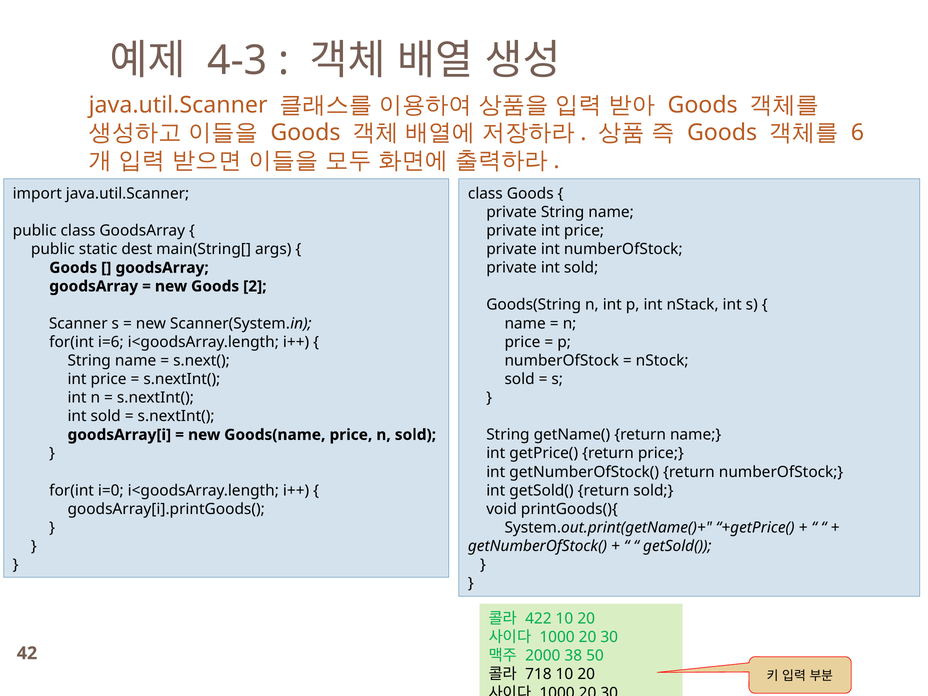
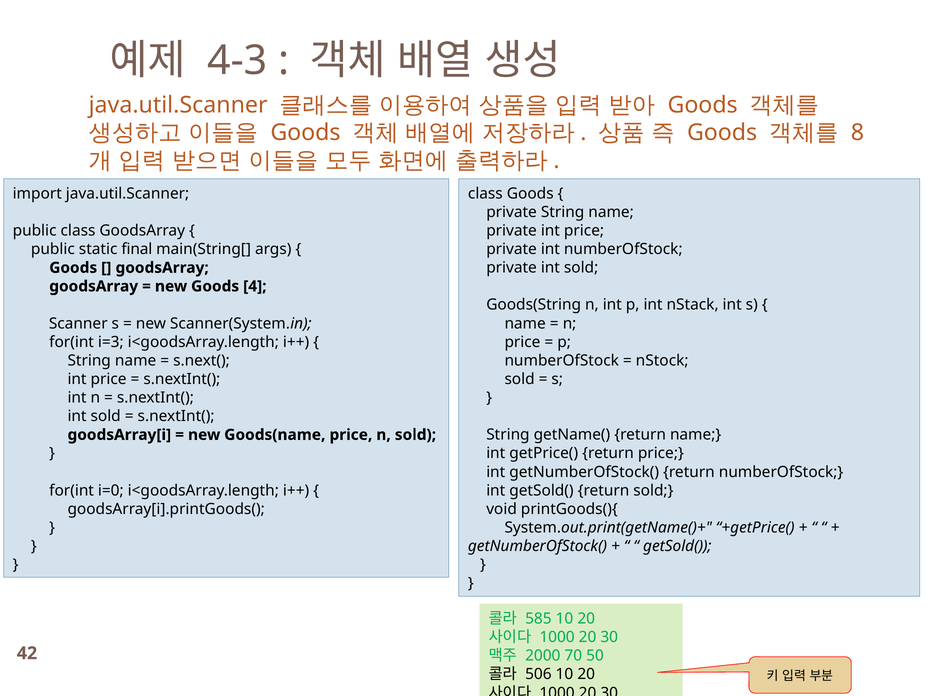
6: 6 -> 8 (857, 133)
dest: dest -> final (137, 249)
2: 2 -> 4 (255, 286)
i=6: i=6 -> i=3 (111, 342)
422: 422 -> 585 (538, 619)
38: 38 -> 70 (573, 656)
718: 718 -> 506 (538, 674)
